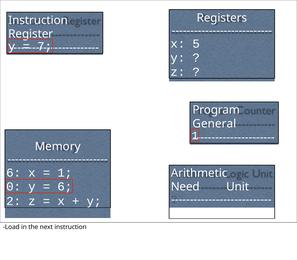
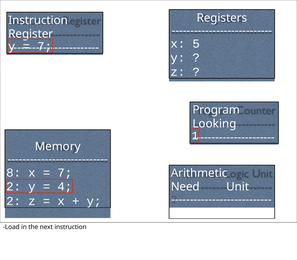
General: General -> Looking (214, 124)
6: 6 -> 8 (14, 173)
1: 1 -> 7 (65, 173)
0: 0 -> 2 (14, 187)
6: 6 -> 4 (65, 187)
